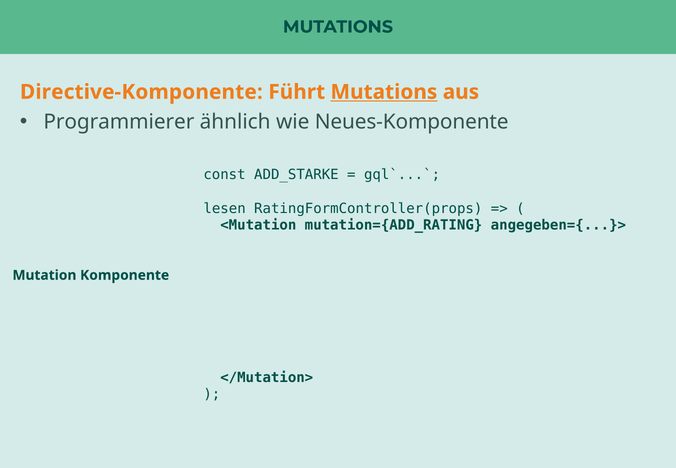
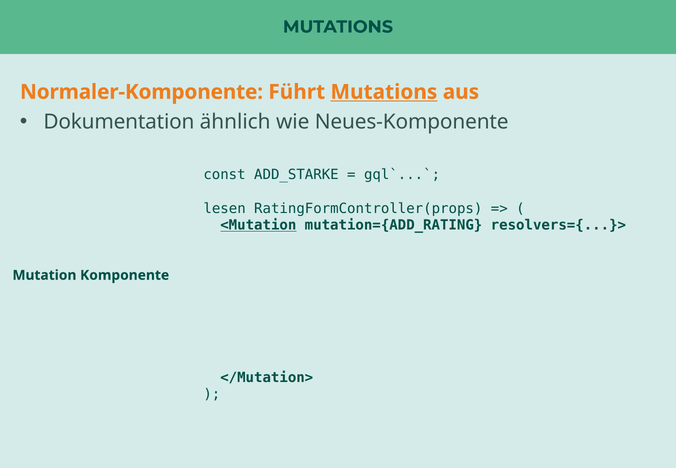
Directive-Komponente: Directive-Komponente -> Normaler-Komponente (142, 92)
Programmierer: Programmierer -> Dokumentation (119, 122)
<Mutation underline: none -> present (258, 225)
angegeben={...}>: angegeben={...}> -> resolvers={...}> (558, 225)
